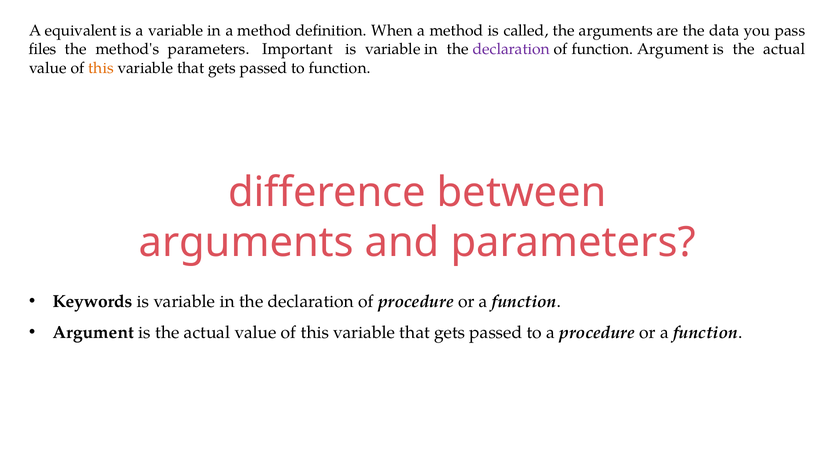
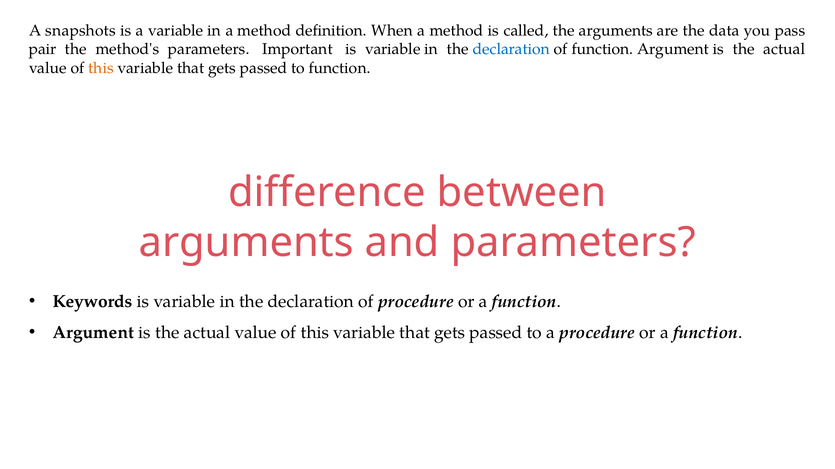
equivalent: equivalent -> snapshots (81, 30)
files: files -> pair (43, 49)
declaration colour: purple -> blue (511, 49)
